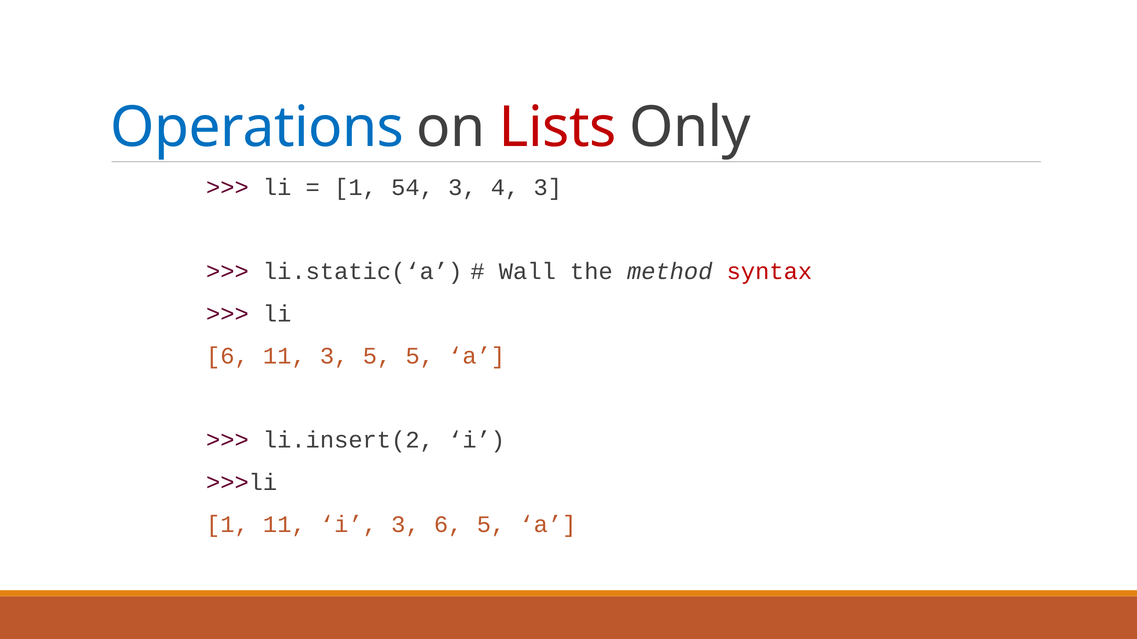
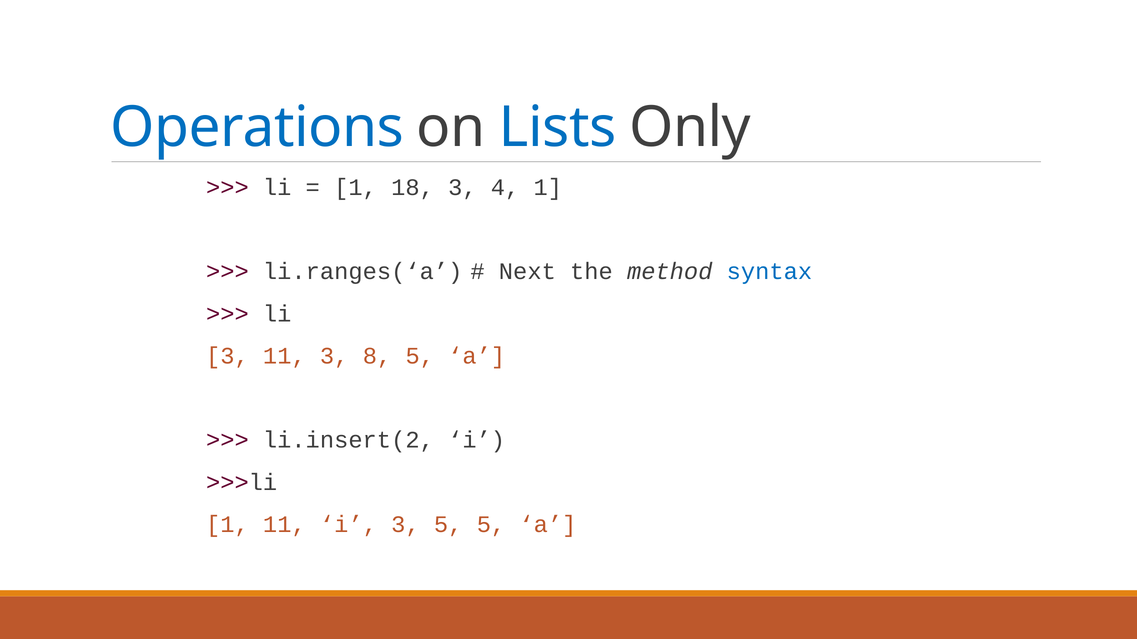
Lists colour: red -> blue (558, 127)
54: 54 -> 18 (413, 187)
4 3: 3 -> 1 (548, 187)
li.static(‘a: li.static(‘a -> li.ranges(‘a (363, 272)
Wall: Wall -> Next (527, 272)
syntax colour: red -> blue (769, 272)
6: 6 -> 3 (227, 356)
3 5: 5 -> 8 (377, 356)
3 6: 6 -> 5 (448, 525)
